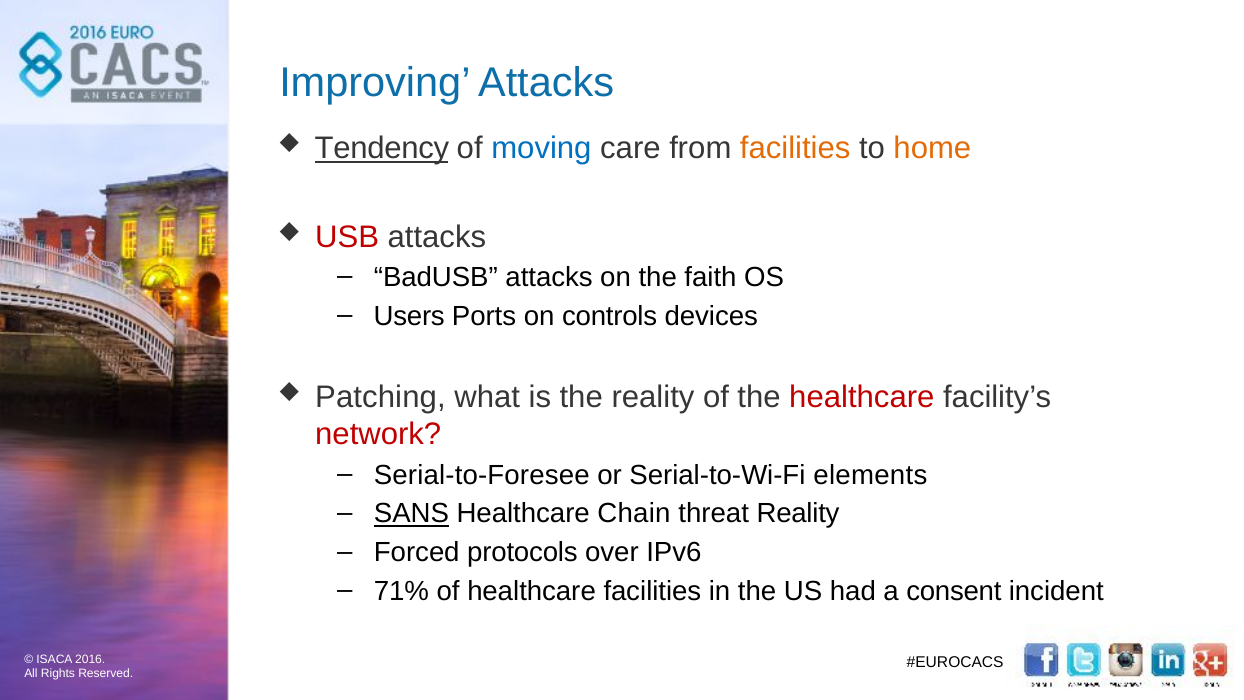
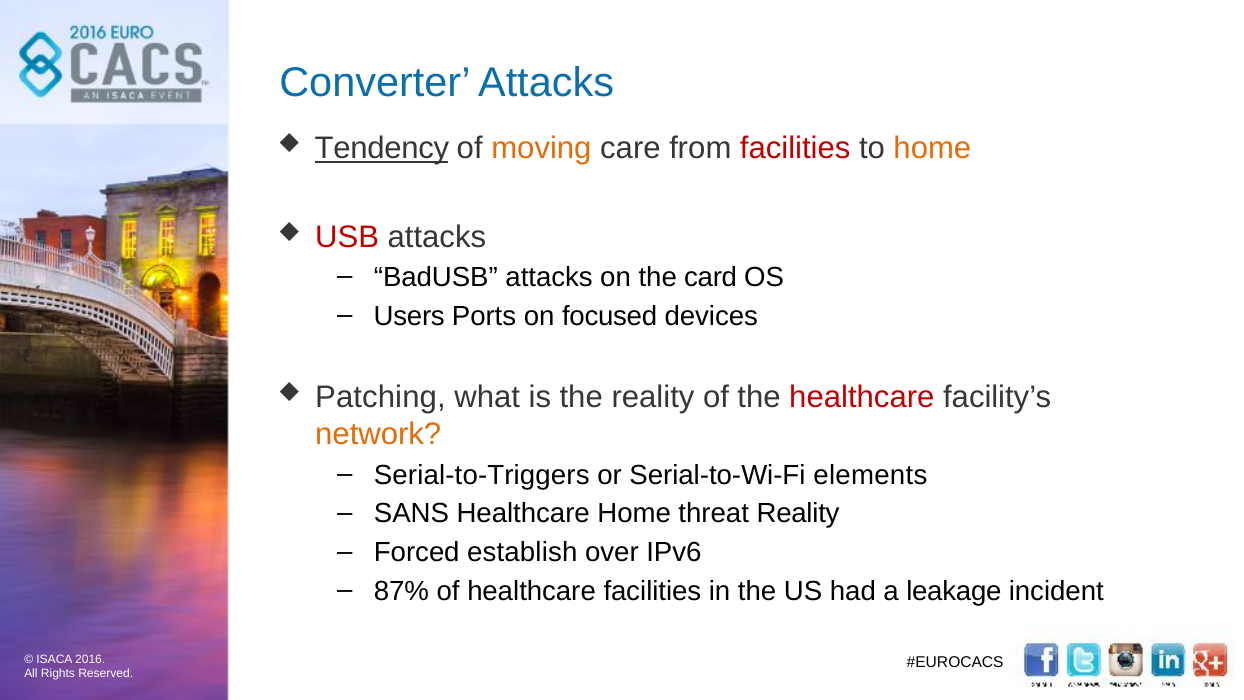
Improving: Improving -> Converter (375, 82)
moving colour: blue -> orange (541, 148)
facilities colour: orange -> red (795, 148)
faith: faith -> card (711, 277)
controls: controls -> focused (610, 316)
network colour: red -> orange (378, 434)
Serial-to-Foresee: Serial-to-Foresee -> Serial-to-Triggers (482, 475)
SANS underline: present -> none (411, 514)
Healthcare Chain: Chain -> Home (634, 514)
protocols: protocols -> establish (522, 552)
71%: 71% -> 87% (401, 591)
consent: consent -> leakage (954, 591)
